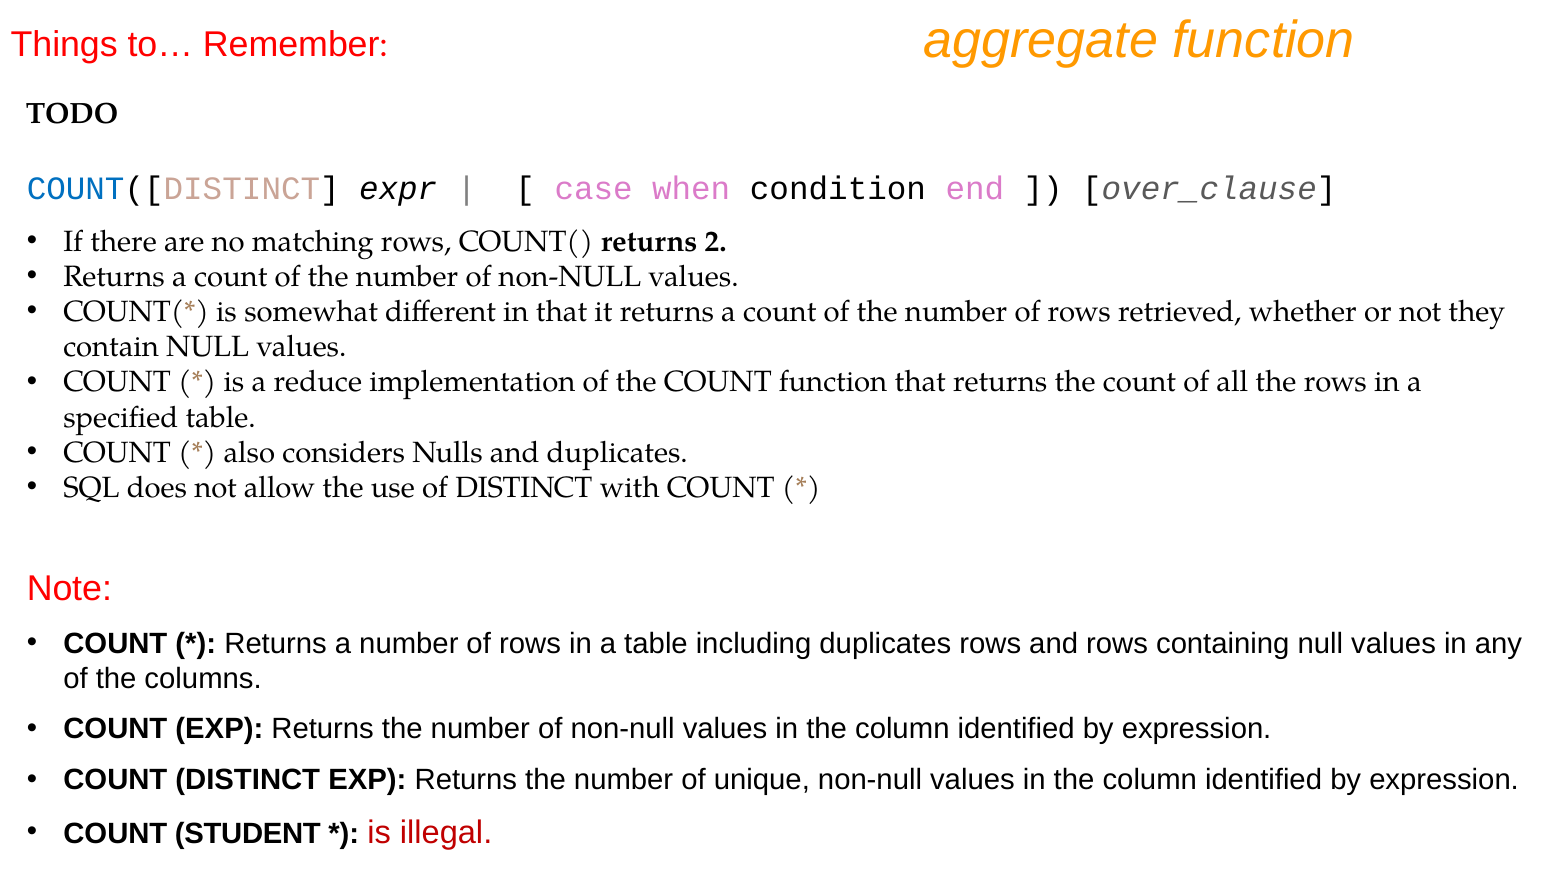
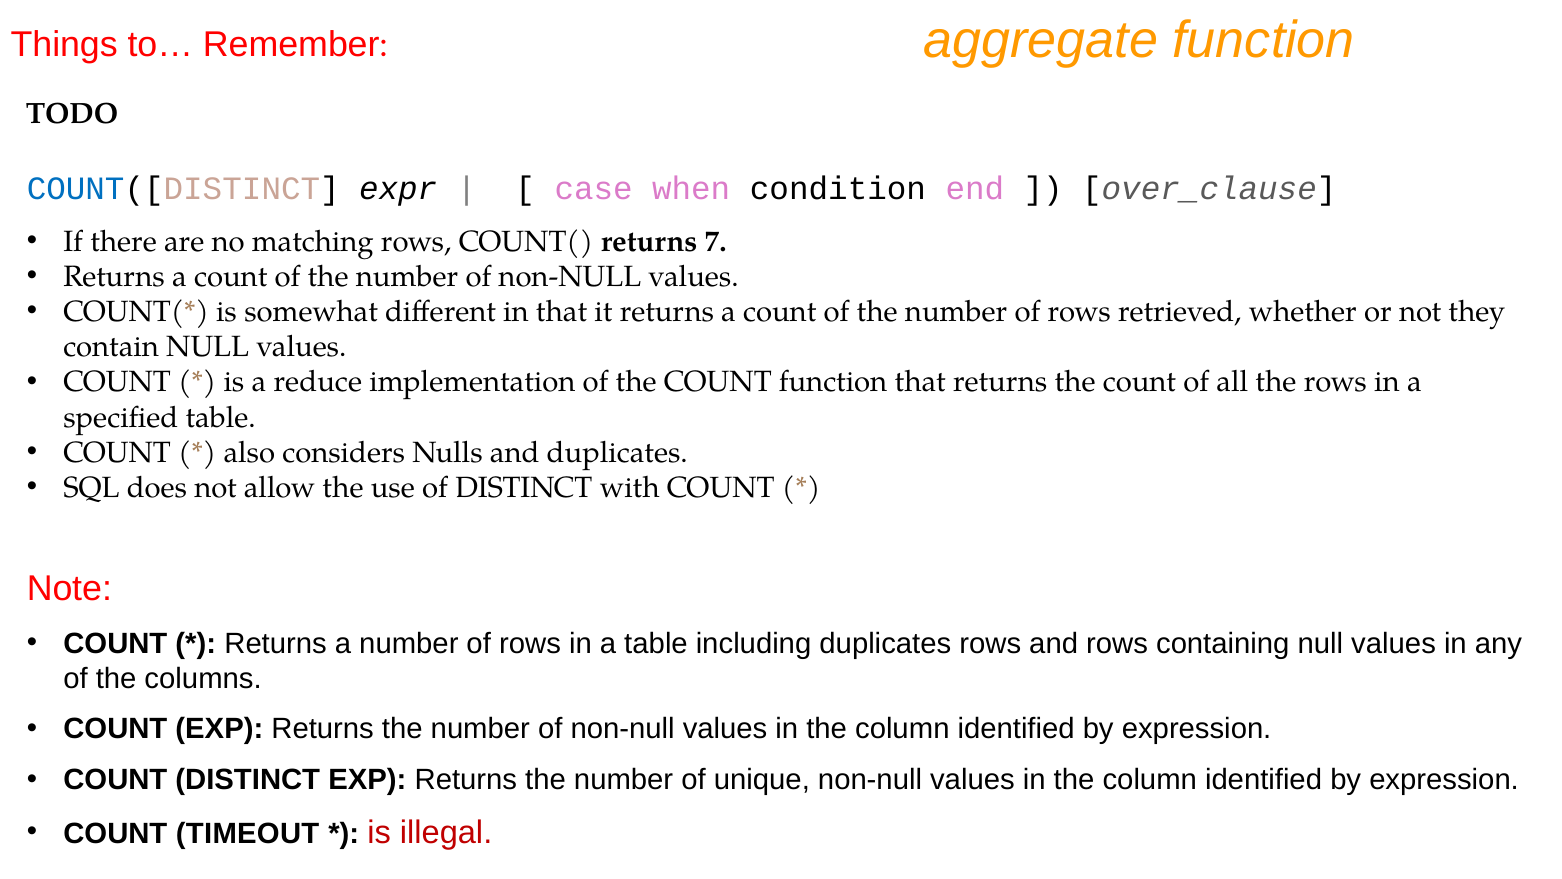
2: 2 -> 7 (716, 241)
STUDENT: STUDENT -> TIMEOUT (248, 834)
